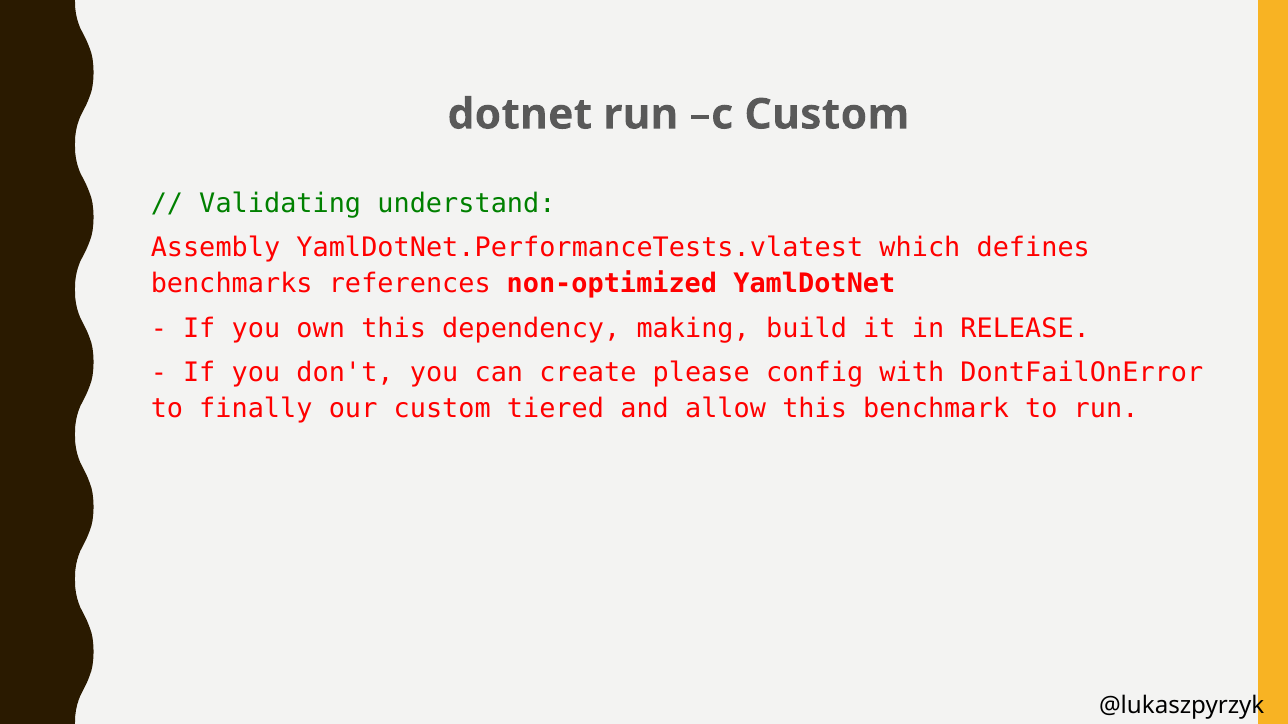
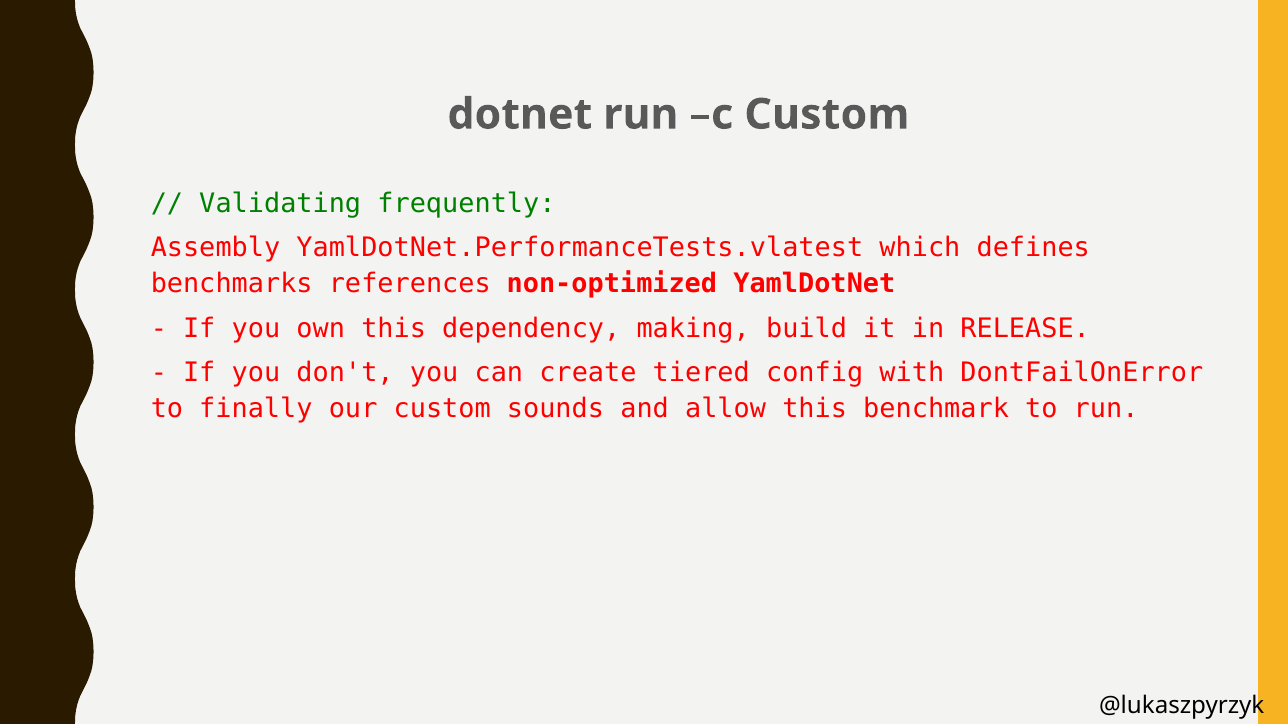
understand: understand -> frequently (466, 203)
please: please -> tiered (701, 373)
tiered: tiered -> sounds (555, 409)
